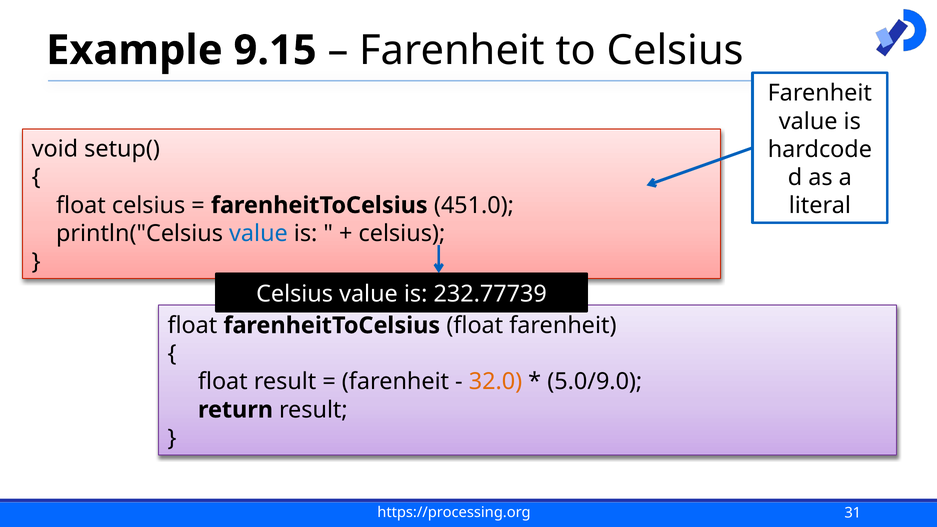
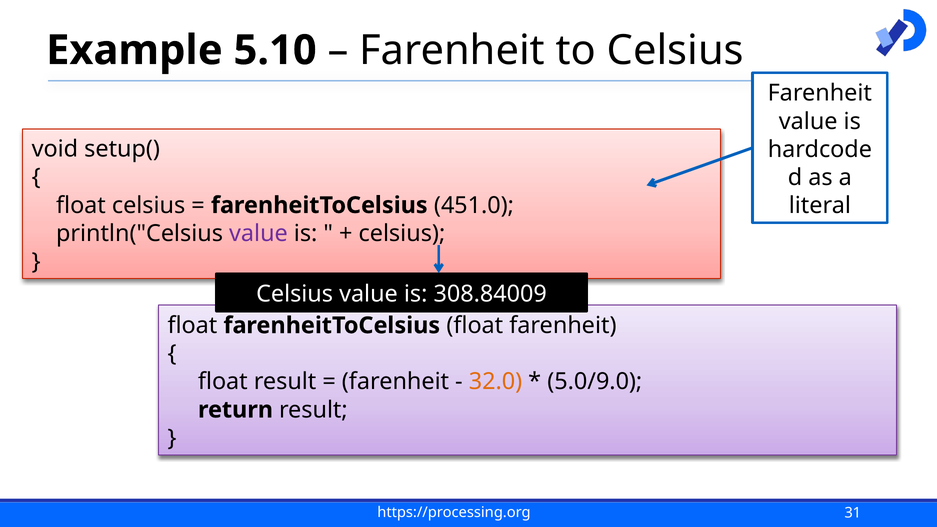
9.15: 9.15 -> 5.10 (275, 50)
value colour: blue -> purple (258, 233)
232.77739: 232.77739 -> 308.84009 (490, 294)
